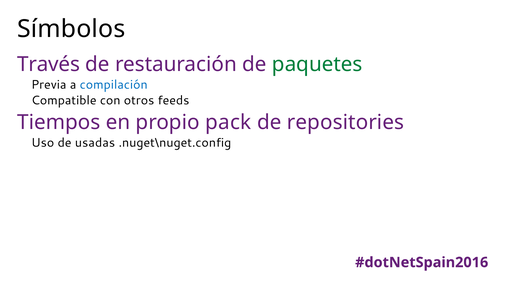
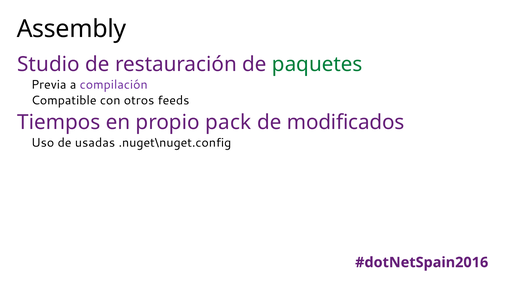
Símbolos: Símbolos -> Assembly (71, 29)
Través: Través -> Studio (48, 64)
compilación colour: blue -> purple (114, 85)
repositories: repositories -> modificados (346, 123)
